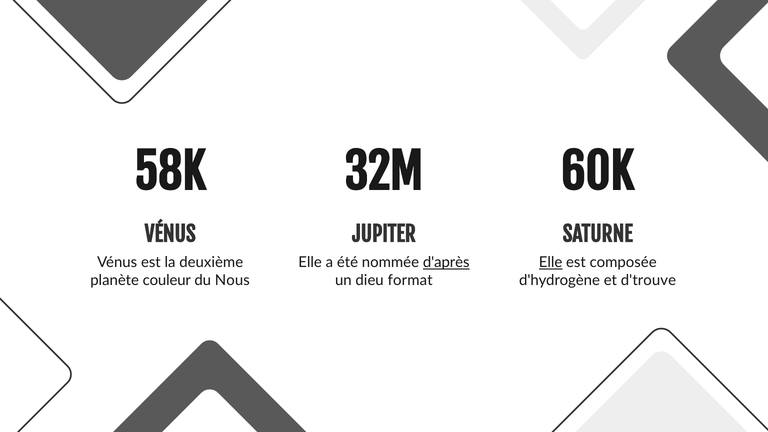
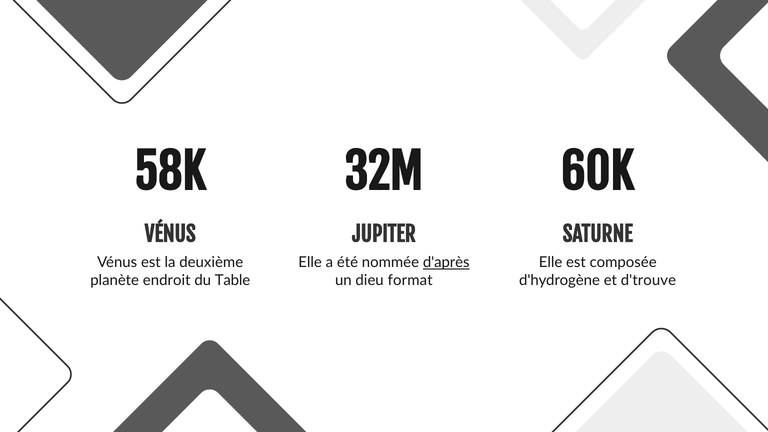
Elle underline: present -> none (551, 262)
couleur: couleur -> endroit (167, 280)
Nous: Nous -> Table (232, 280)
